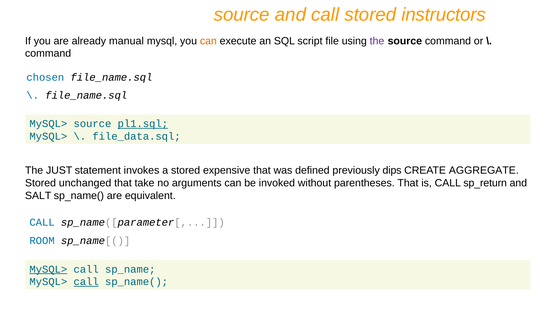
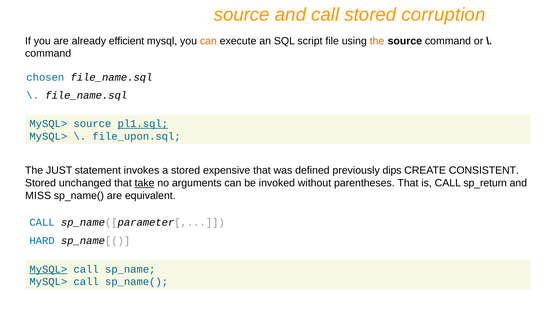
instructors: instructors -> corruption (443, 15)
manual: manual -> efficient (127, 41)
the colour: purple -> orange (377, 41)
file_data.sql: file_data.sql -> file_upon.sql (137, 136)
AGGREGATE: AGGREGATE -> CONSISTENT (484, 170)
take underline: none -> present (145, 183)
SALT: SALT -> MISS (38, 196)
ROOM: ROOM -> HARD (42, 241)
call underline: present -> none (86, 282)
